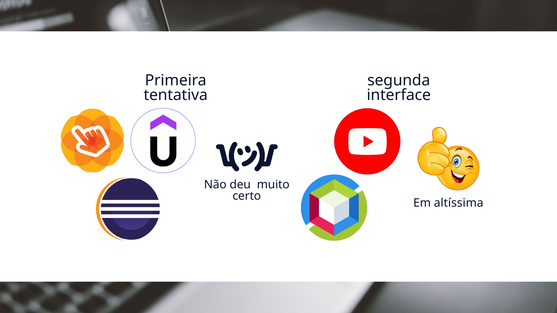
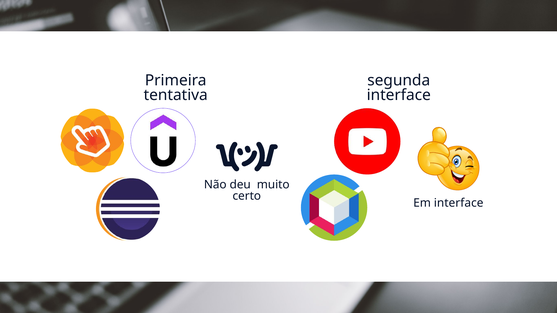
Em altíssima: altíssima -> interface (459, 203)
